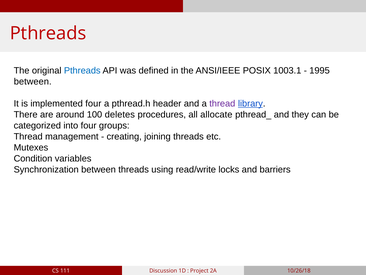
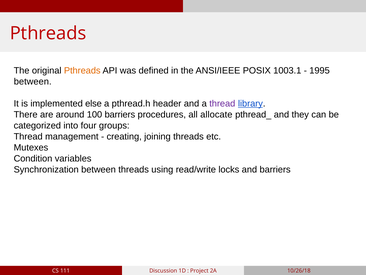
Pthreads colour: blue -> orange (82, 70)
implemented four: four -> else (93, 103)
100 deletes: deletes -> barriers (120, 114)
